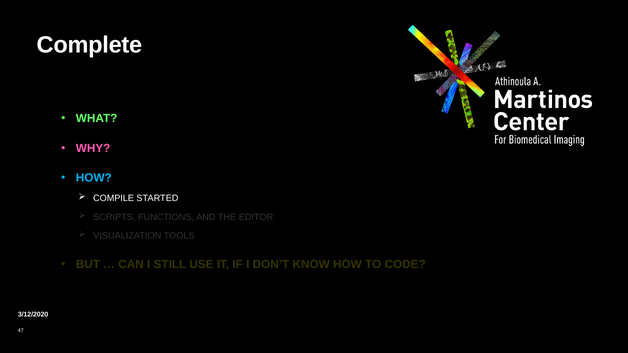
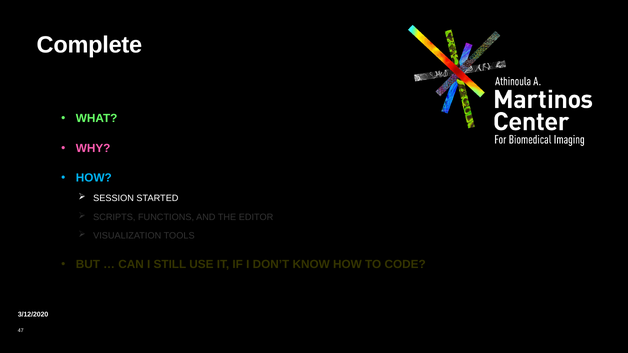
COMPILE: COMPILE -> SESSION (114, 198)
